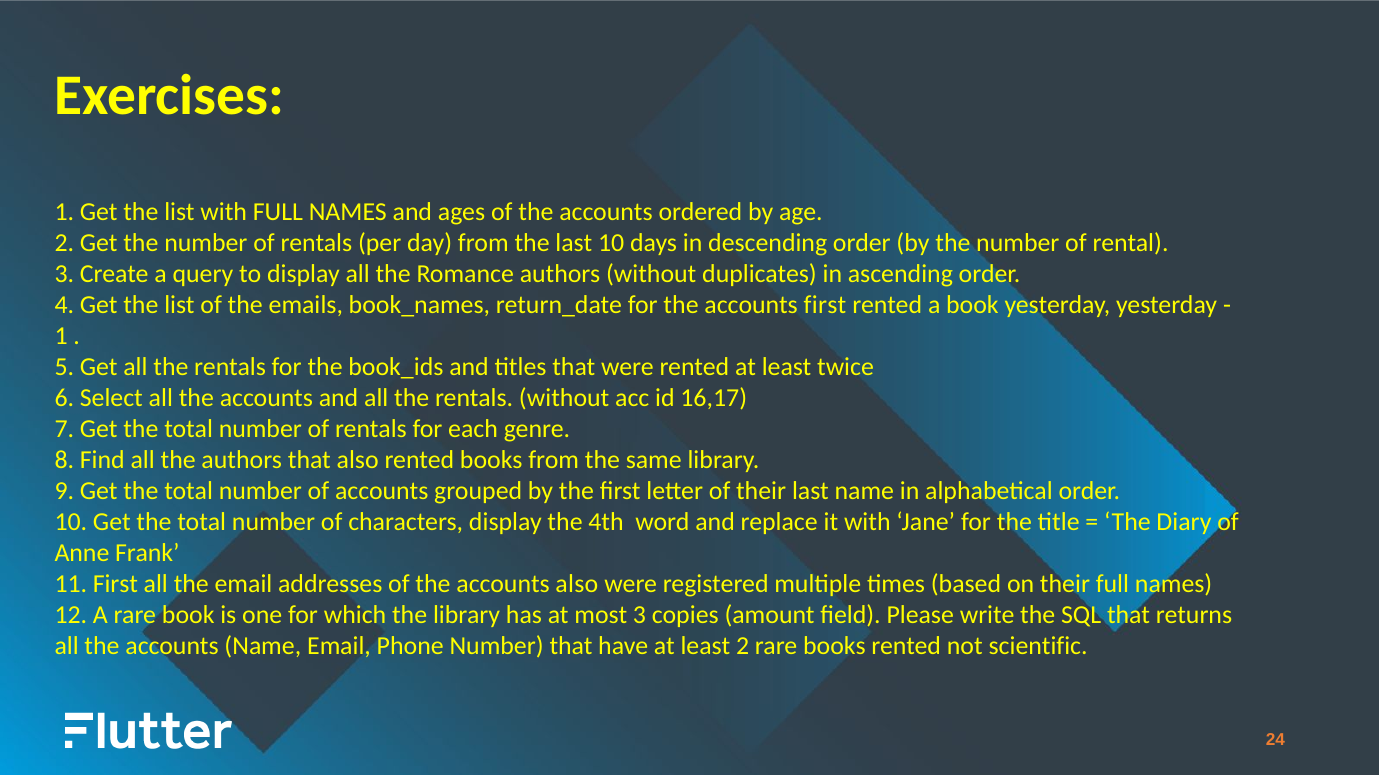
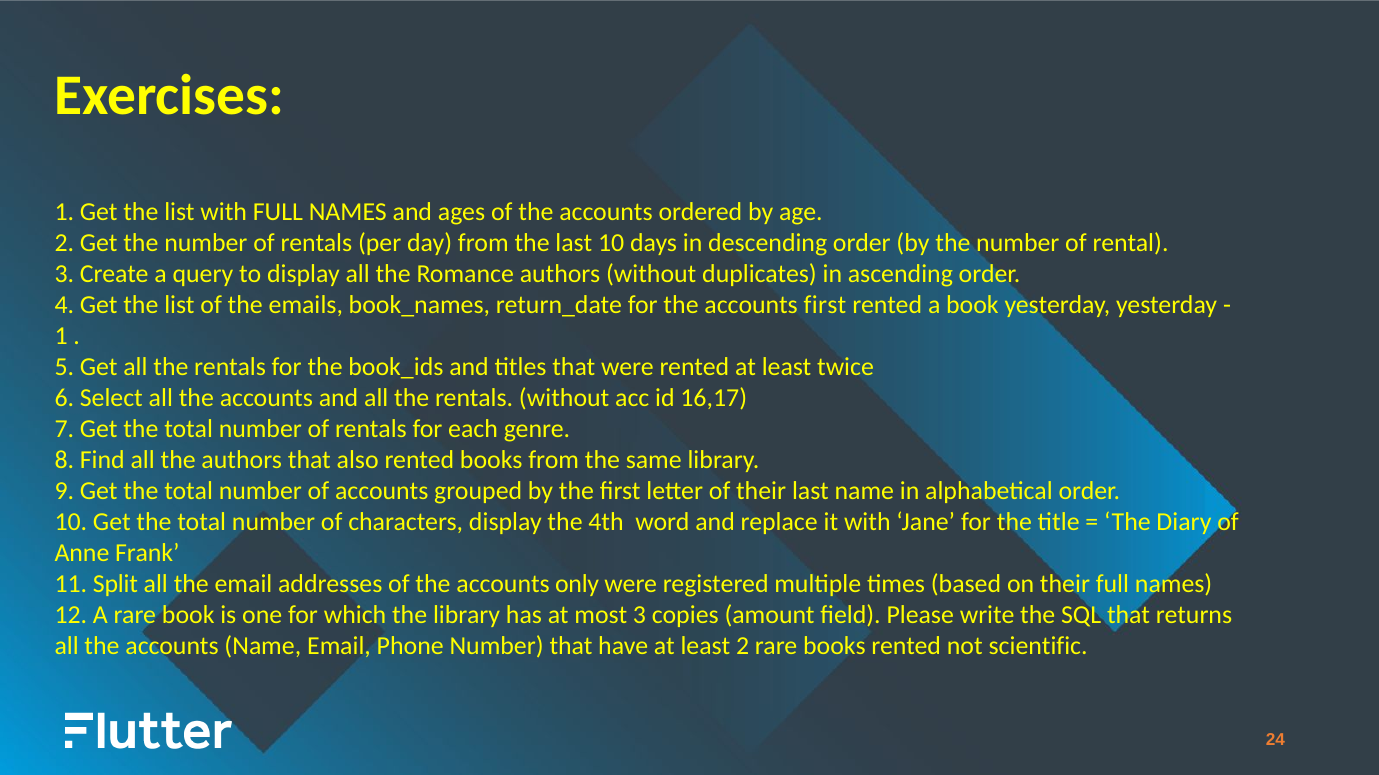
11 First: First -> Split (115, 585)
accounts also: also -> only (577, 585)
